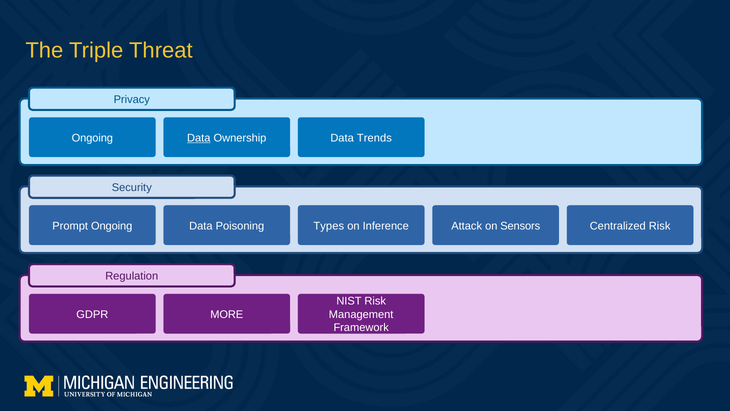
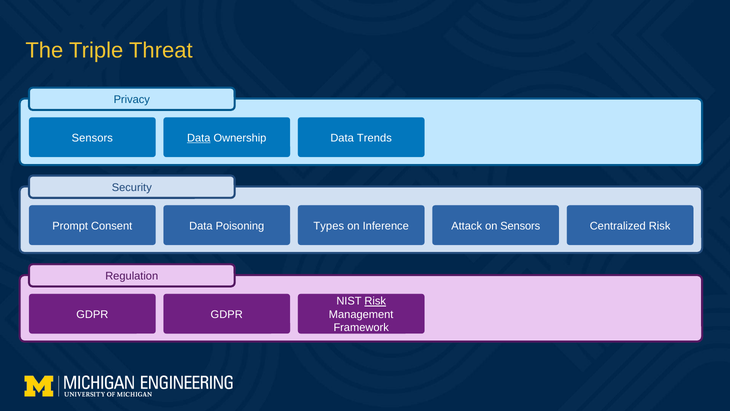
Ongoing: Ongoing -> Sensors (92, 138)
Prompt Ongoing: Ongoing -> Consent (112, 226)
Risk underline: none -> present (375, 301)
MORE: MORE -> GDPR (227, 314)
